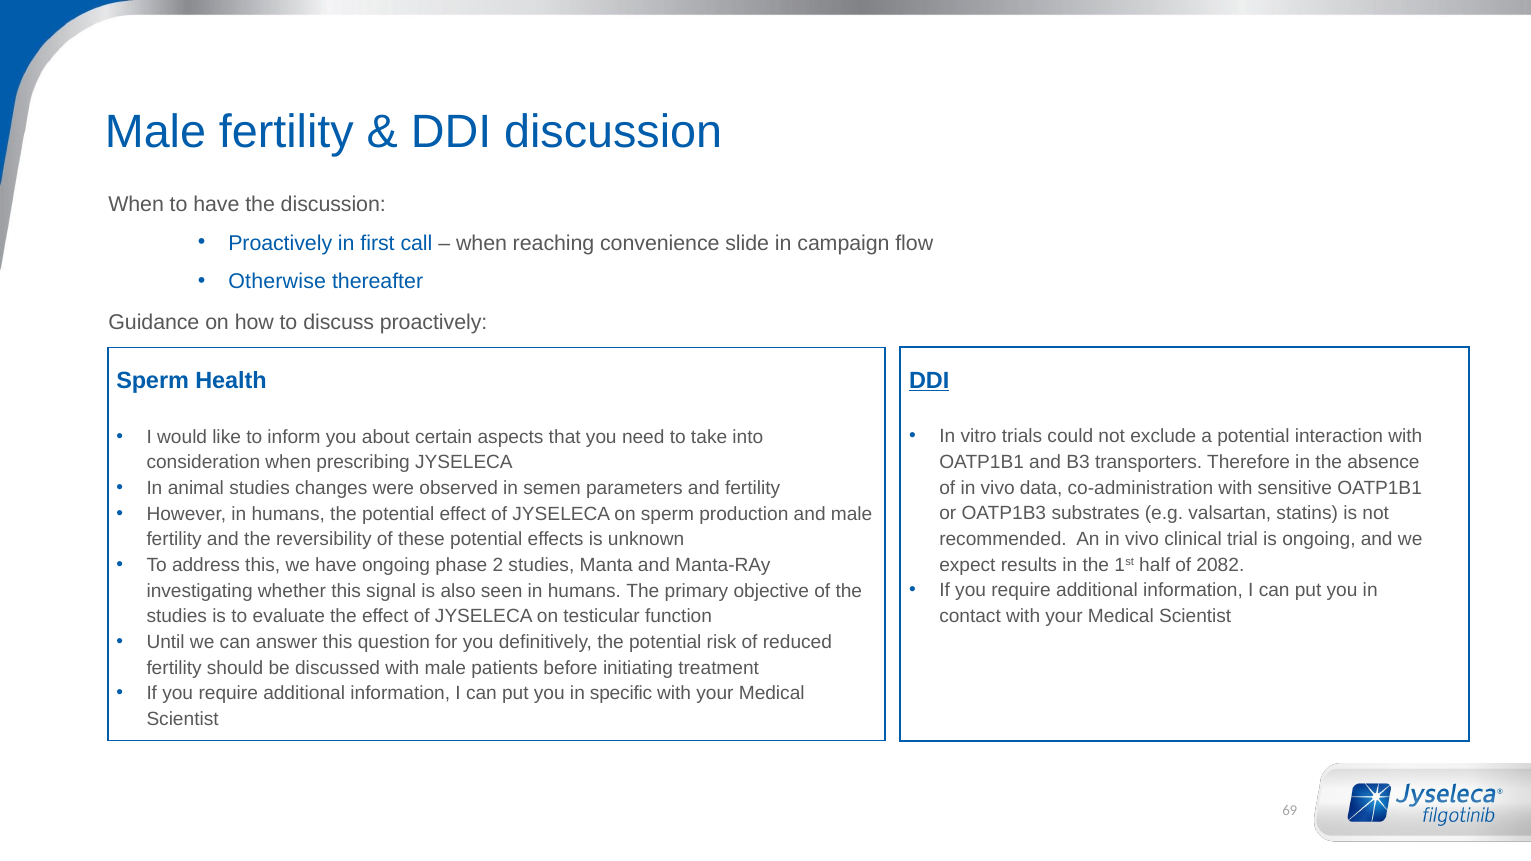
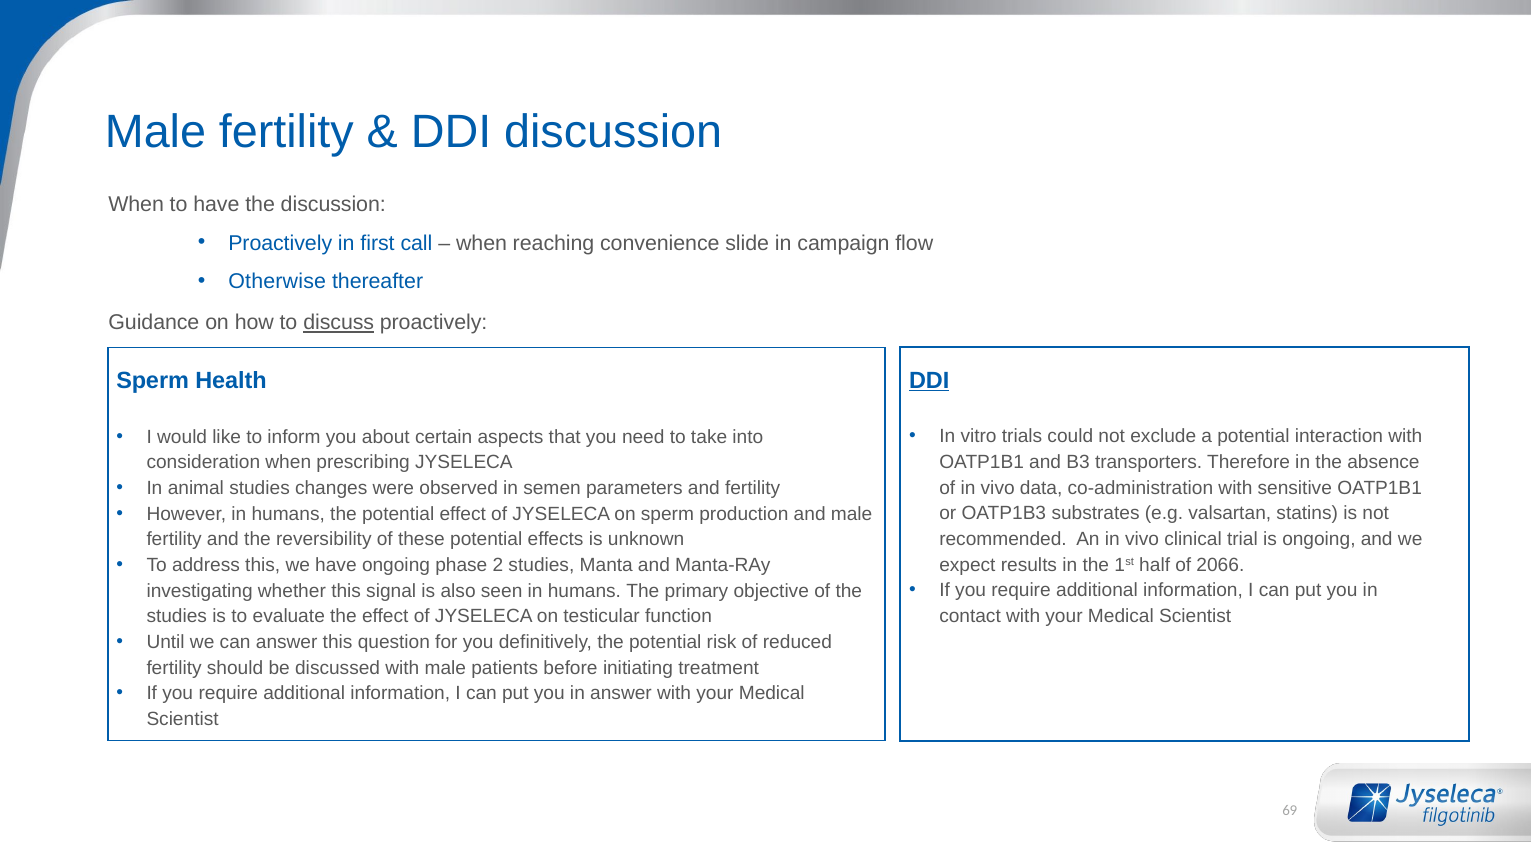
discuss underline: none -> present (339, 323)
2082: 2082 -> 2066 (1220, 565)
in specific: specific -> answer (621, 694)
